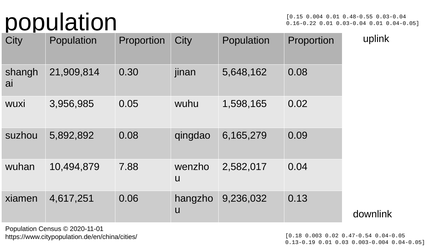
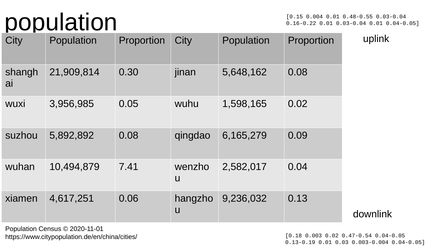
7.88: 7.88 -> 7.41 (129, 167)
